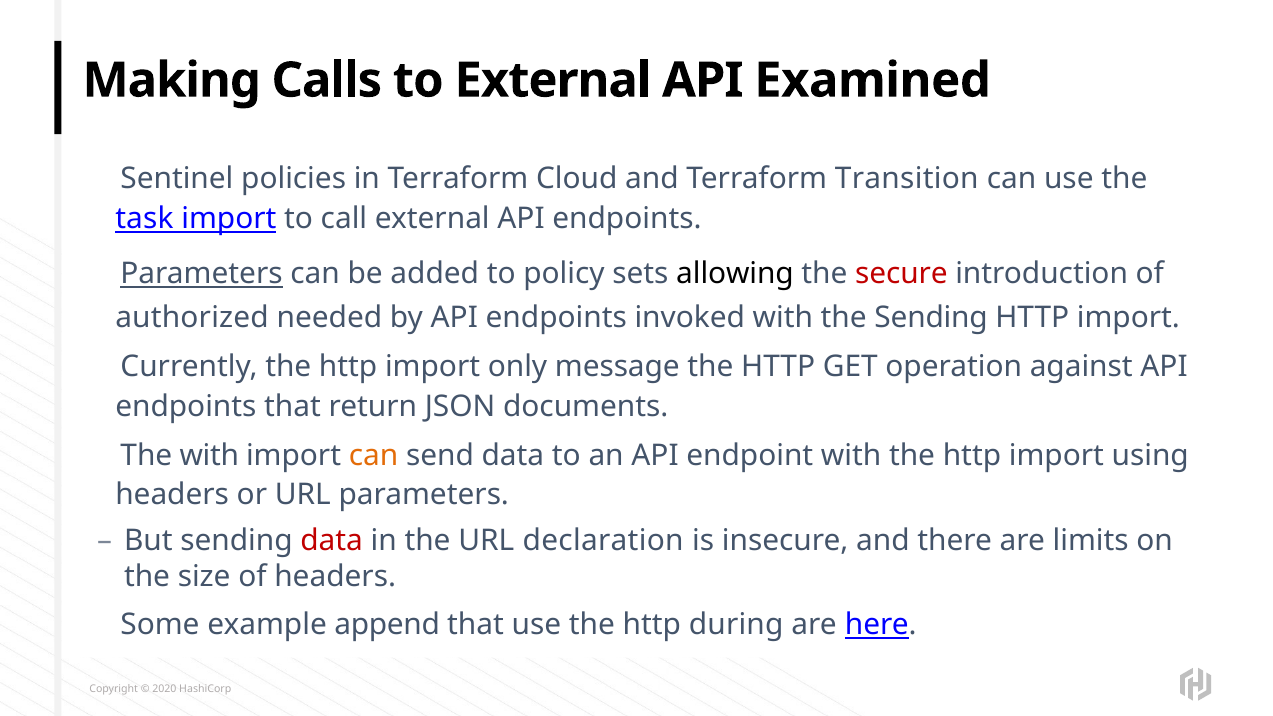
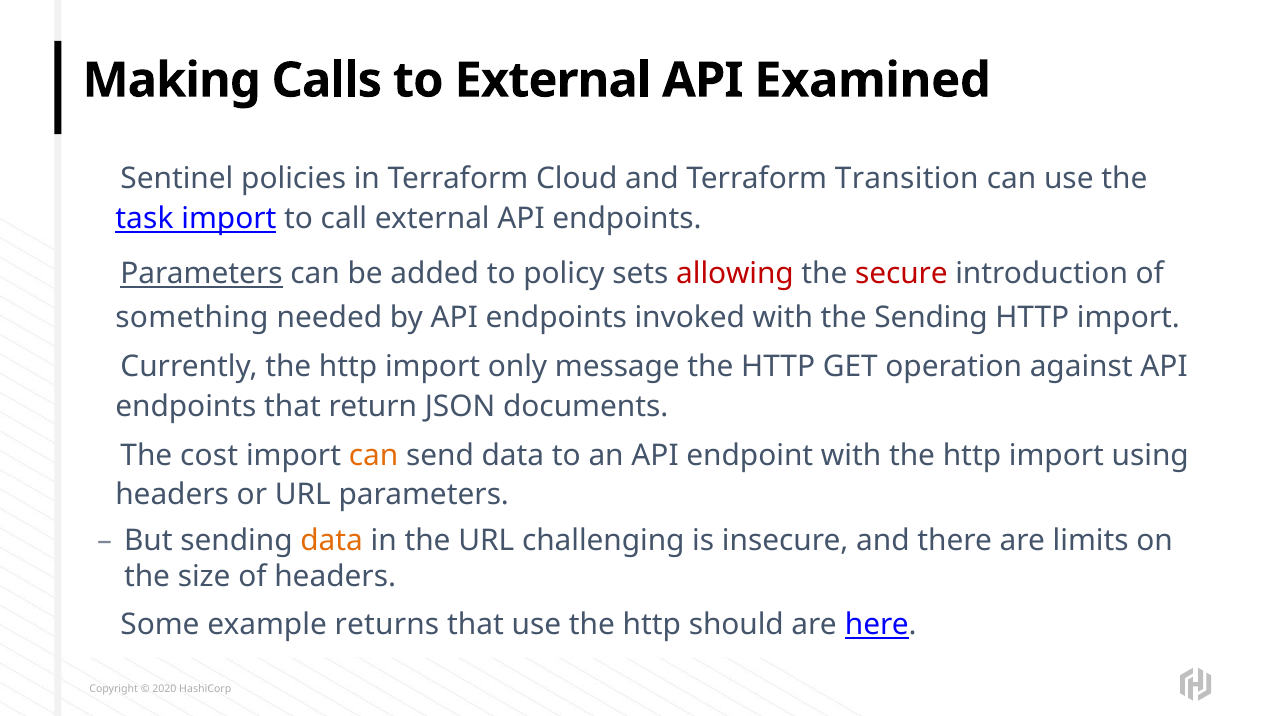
allowing colour: black -> red (735, 273)
authorized: authorized -> something (192, 318)
The with: with -> cost (209, 456)
data colour: red -> orange (332, 541)
declaration: declaration -> challenging (603, 541)
append: append -> returns (387, 624)
during: during -> should (736, 624)
